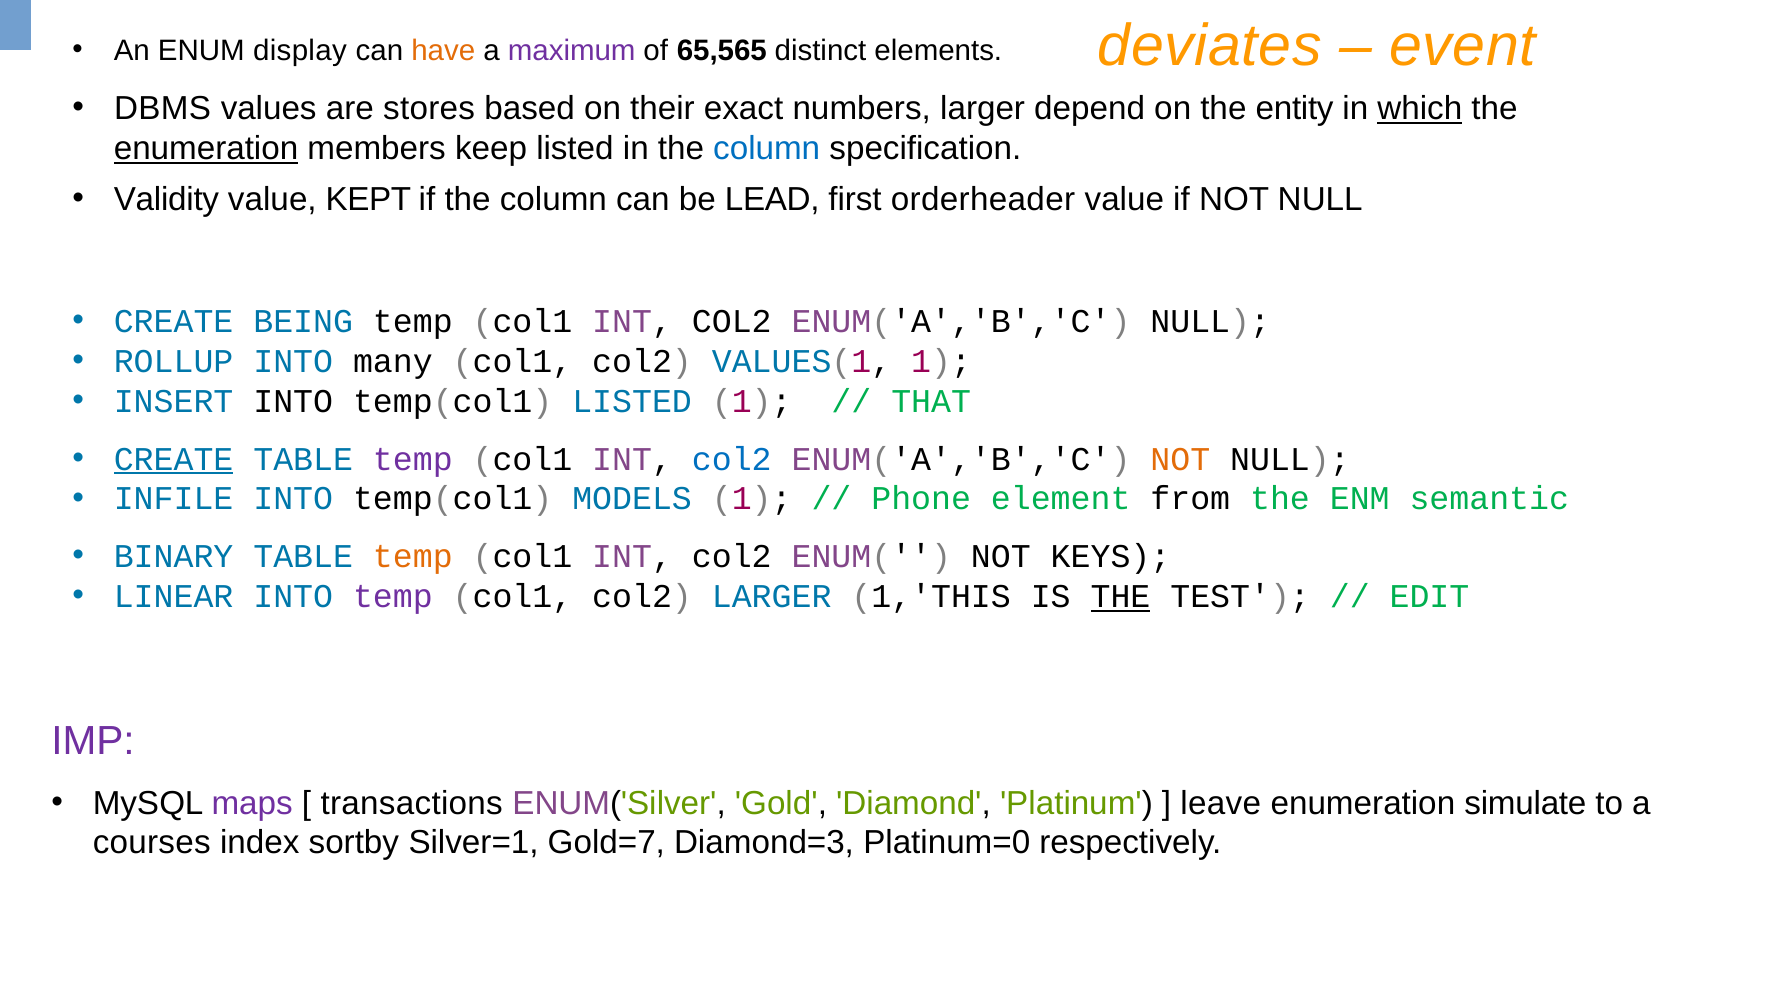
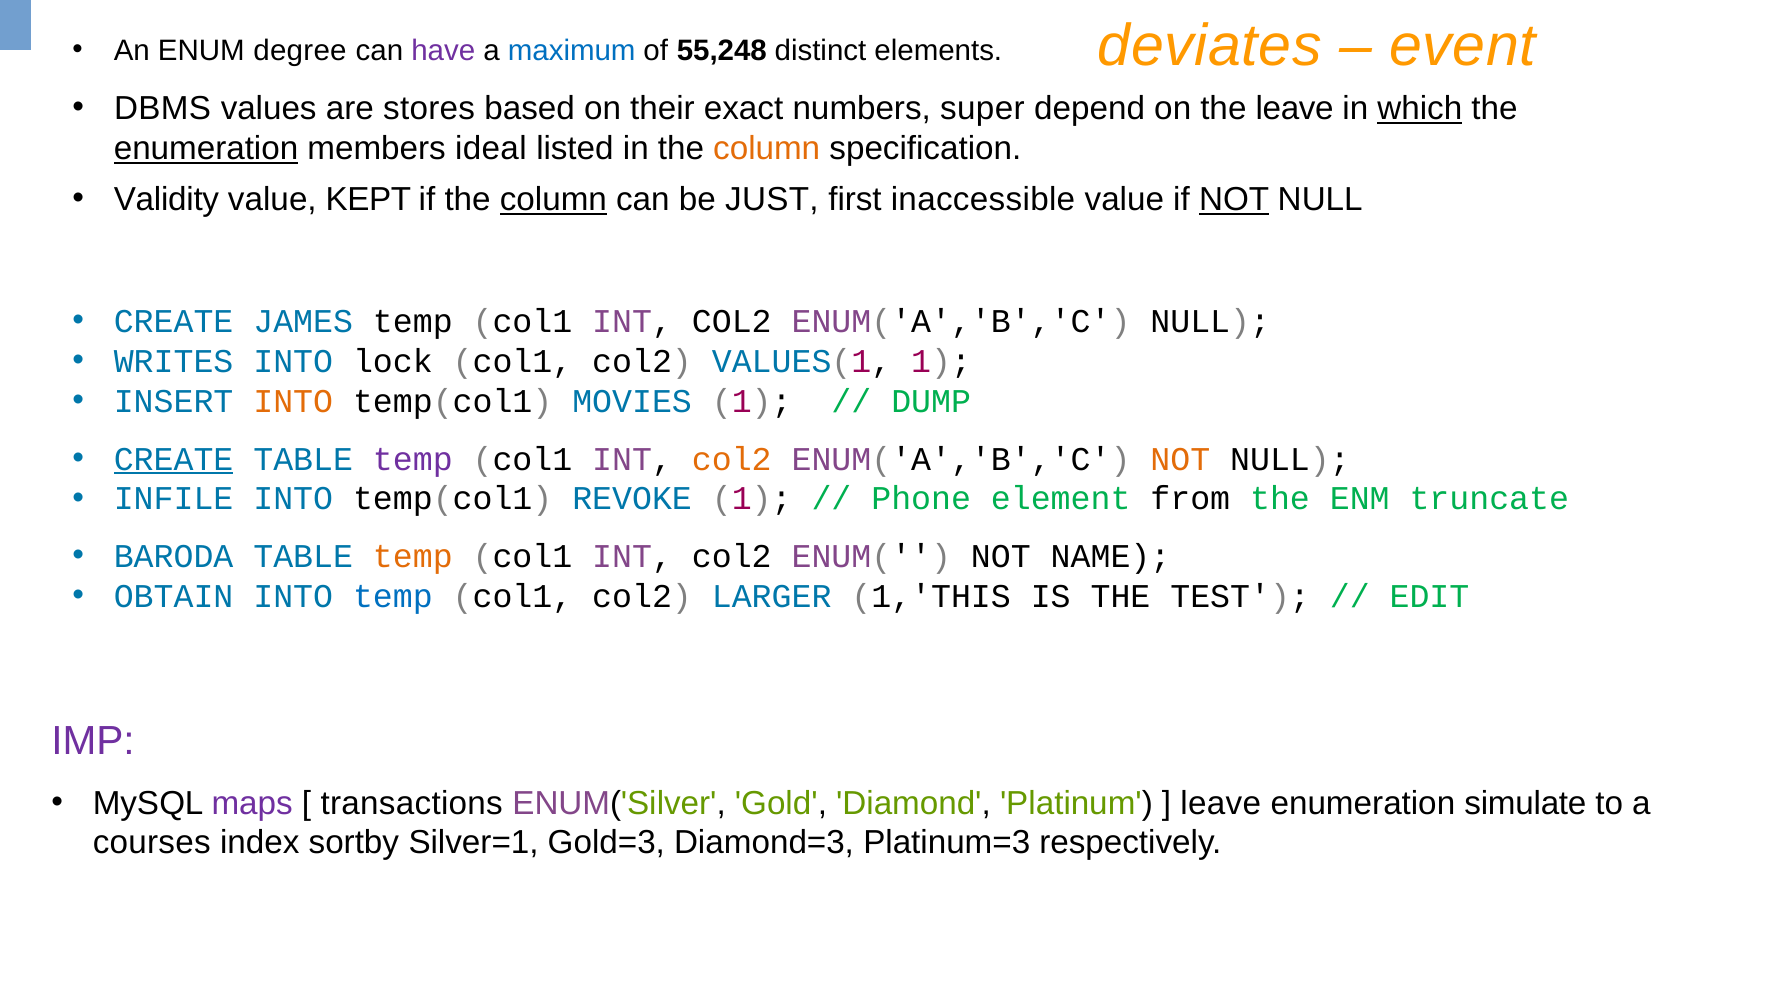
display: display -> degree (300, 51)
have colour: orange -> purple (443, 51)
maximum colour: purple -> blue (572, 51)
65,565: 65,565 -> 55,248 (722, 51)
numbers larger: larger -> super (982, 109)
the entity: entity -> leave (1295, 109)
keep: keep -> ideal (491, 148)
column colour: blue -> orange (767, 148)
column underline: none -> present (553, 199)
LEAD: LEAD -> JUST (772, 199)
orderheader: orderheader -> inaccessible (983, 199)
NOT underline: none -> present (1234, 199)
BEING: BEING -> JAMES (303, 322)
ROLLUP: ROLLUP -> WRITES (174, 362)
many: many -> lock (393, 362)
INTO colour: black -> orange (293, 401)
temp(col1 LISTED: LISTED -> MOVIES (632, 401)
THAT: THAT -> DUMP (931, 401)
col2 colour: blue -> orange (732, 459)
MODELS: MODELS -> REVOKE (632, 499)
semantic: semantic -> truncate (1489, 499)
BINARY: BINARY -> BARODA (174, 556)
KEYS: KEYS -> NAME (1111, 556)
LINEAR: LINEAR -> OBTAIN (174, 596)
temp colour: purple -> blue (393, 596)
THE underline: present -> none (1121, 596)
Gold=7: Gold=7 -> Gold=3 (606, 843)
Platinum=0: Platinum=0 -> Platinum=3 (947, 843)
